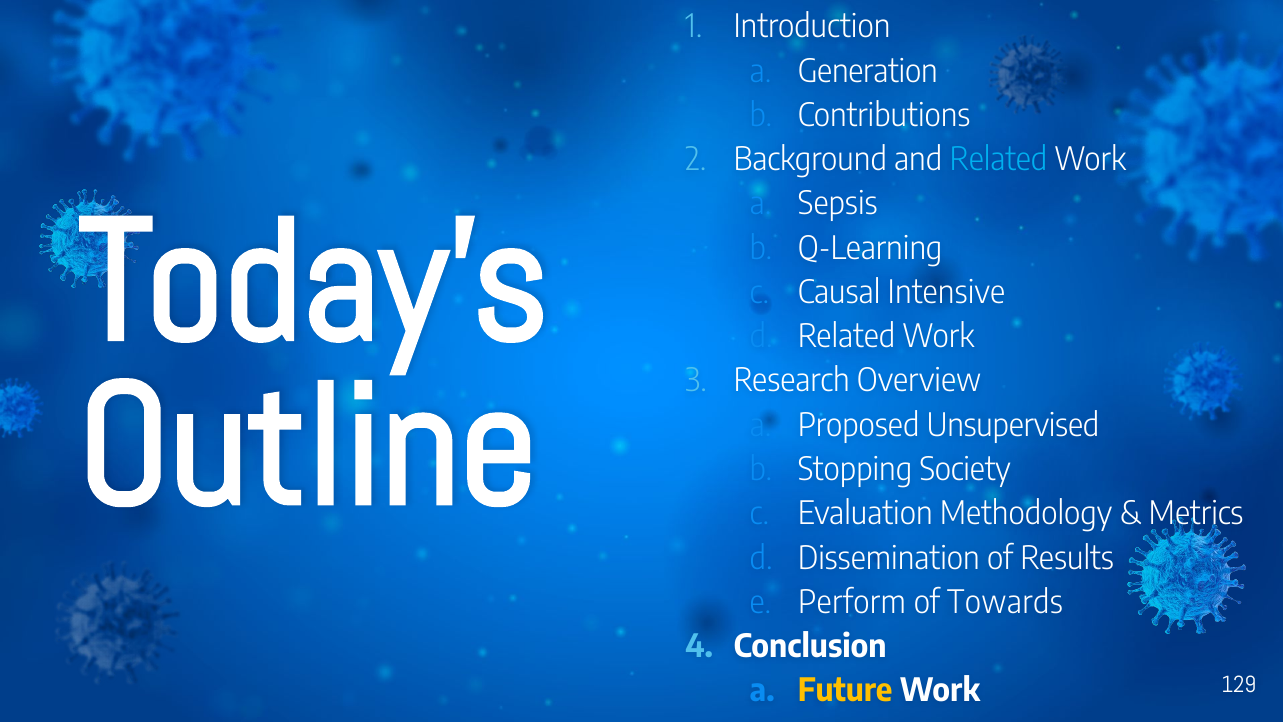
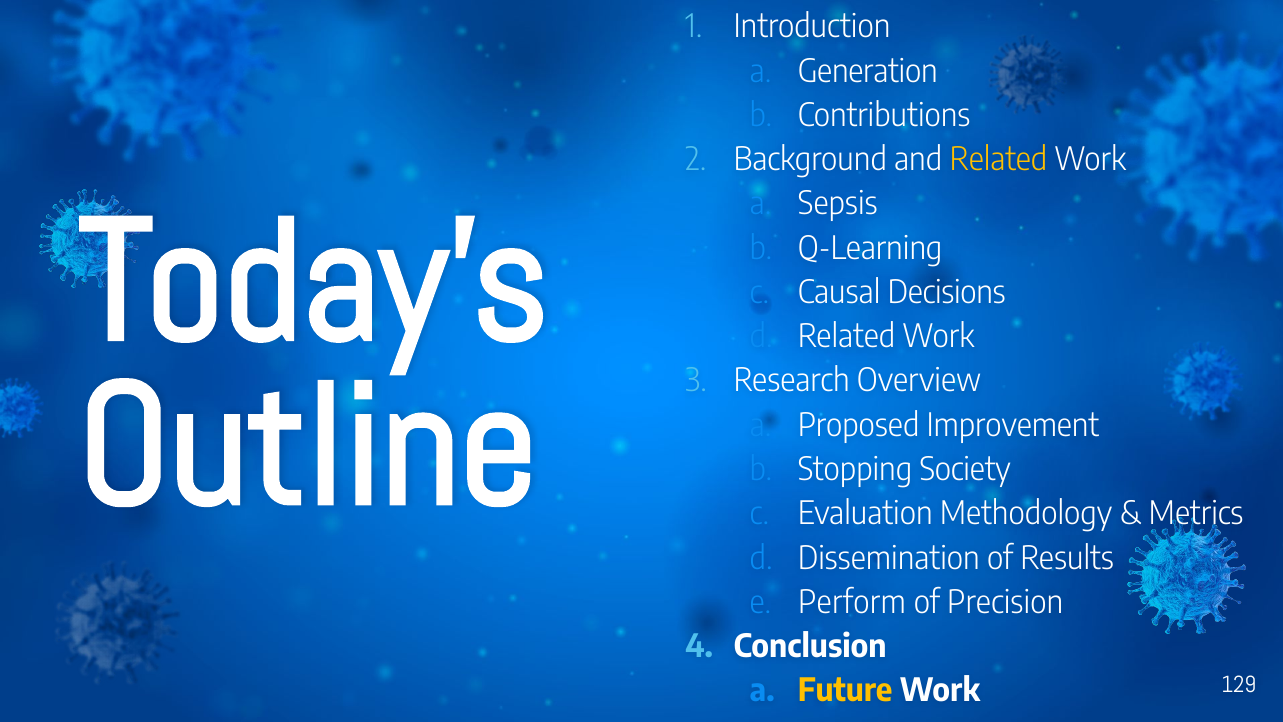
Related colour: light blue -> yellow (998, 160)
Intensive: Intensive -> Decisions (947, 293)
Unsupervised: Unsupervised -> Improvement (1013, 425)
Towards: Towards -> Precision (1005, 602)
